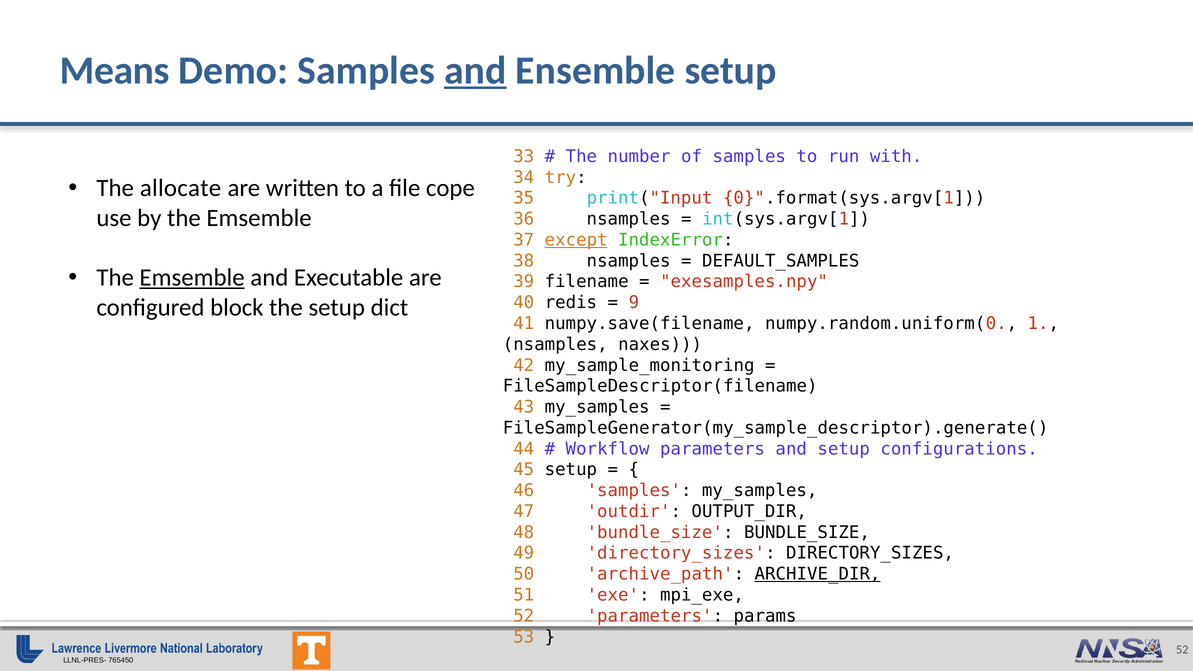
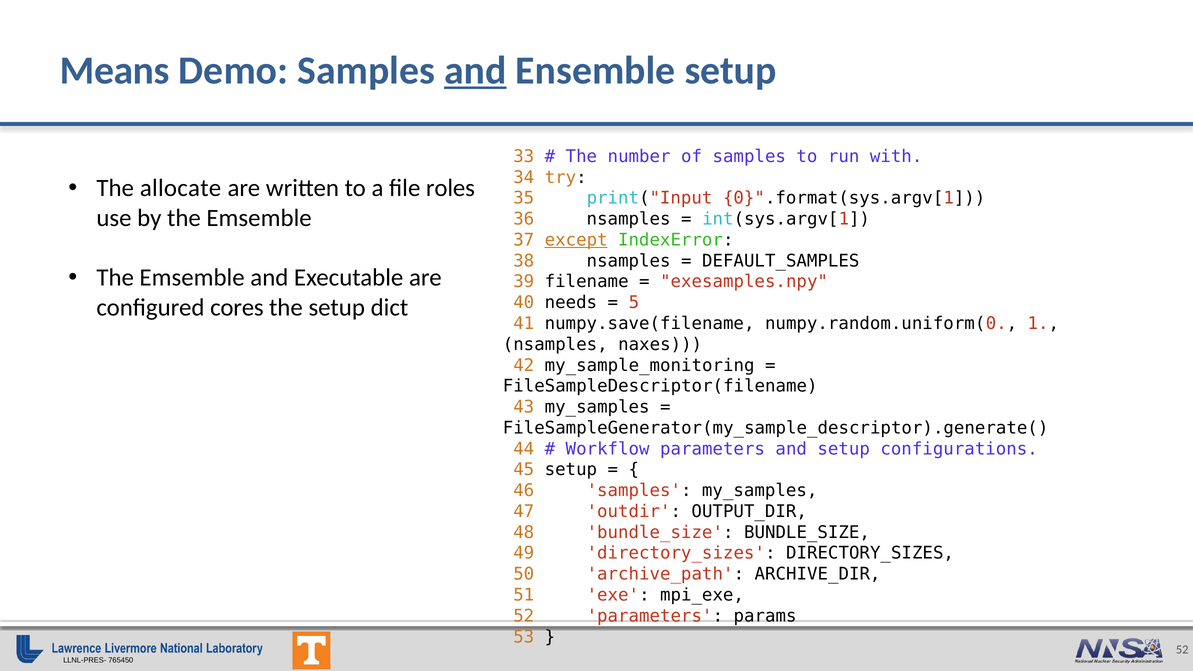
cope: cope -> roles (450, 188)
Emsemble underline: present -> none (192, 278)
redis: redis -> needs (571, 303)
9: 9 -> 5 (634, 303)
block: block -> cores (237, 308)
ARCHIVE_DIR underline: present -> none (818, 574)
